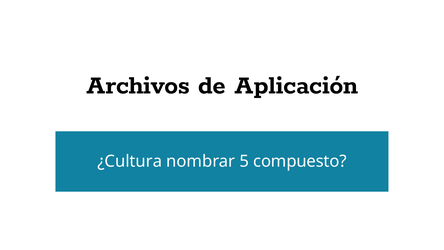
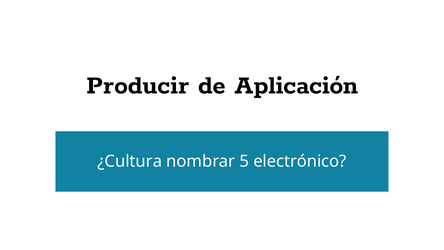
Archivos: Archivos -> Producir (138, 84)
compuesto: compuesto -> electrónico (300, 161)
